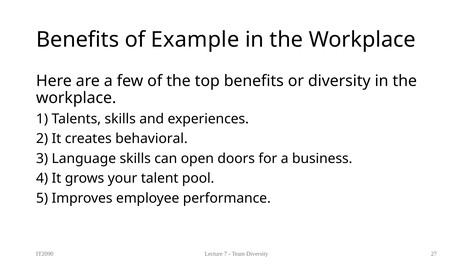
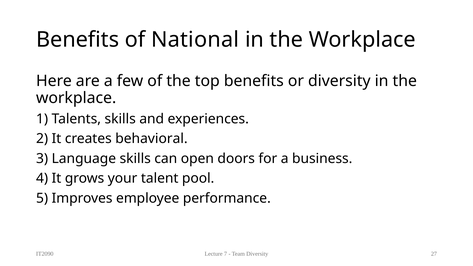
Example: Example -> National (195, 40)
